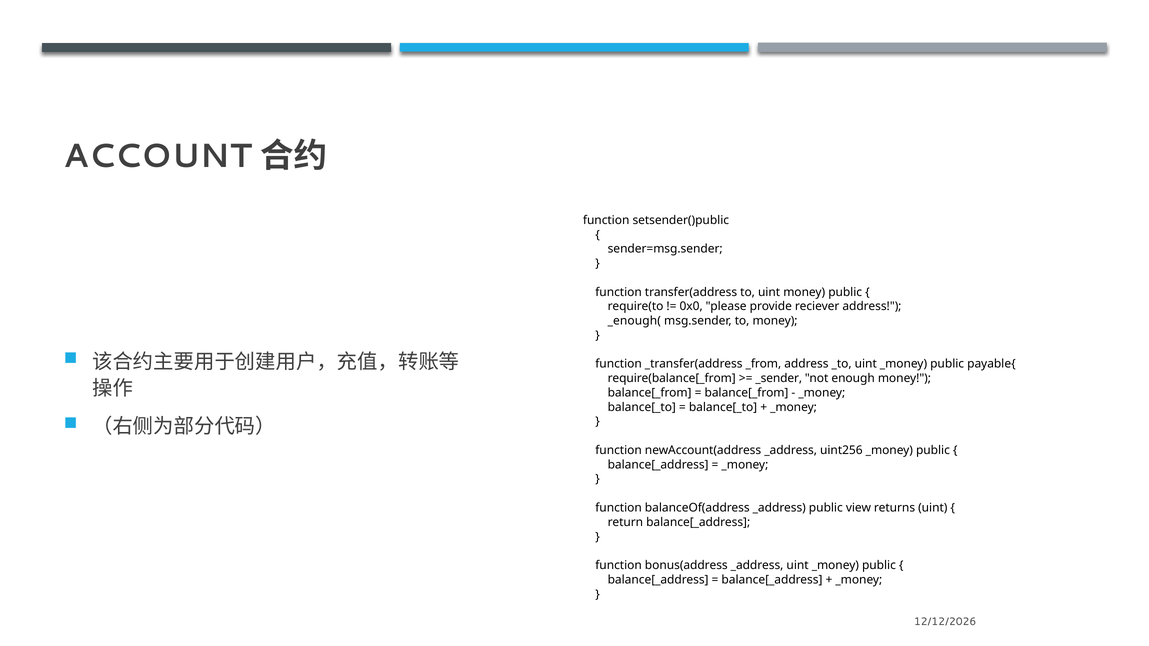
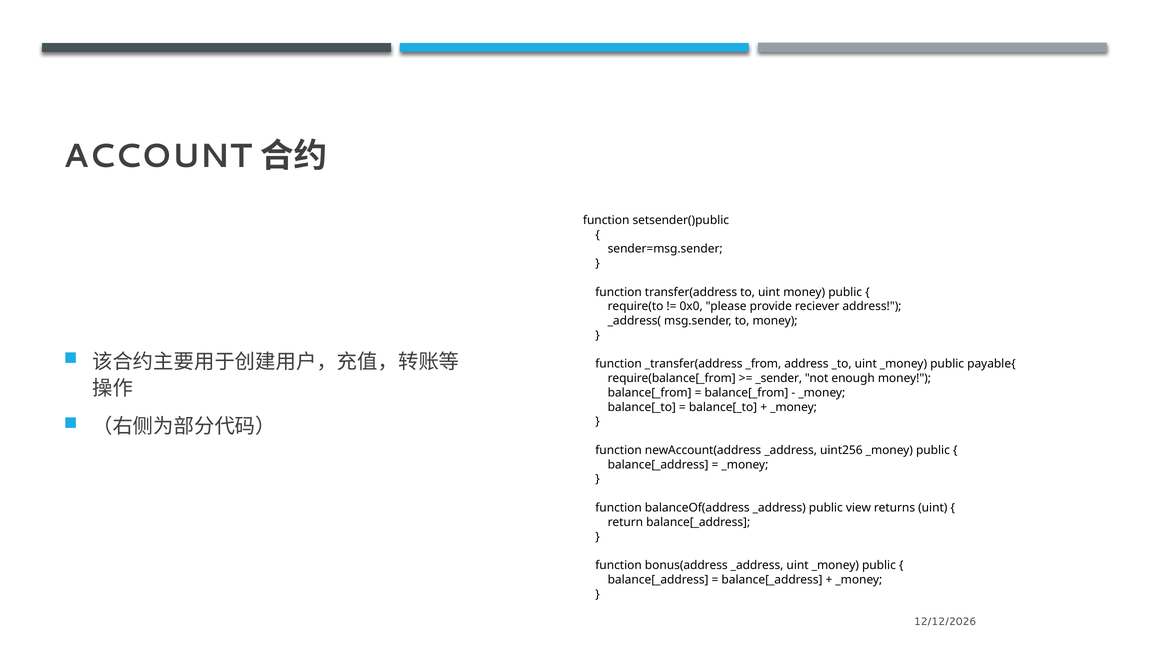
_enough(: _enough( -> _address( (634, 321)
